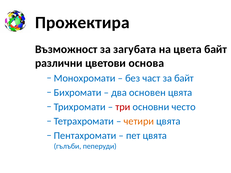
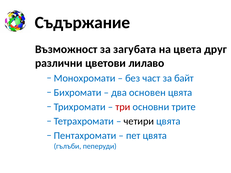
Прожектира: Прожектира -> Съдържание (82, 23)
цвета байт: байт -> друг (216, 49)
основа: основа -> лилаво (146, 63)
често: често -> трите (184, 107)
четири colour: orange -> black (139, 121)
